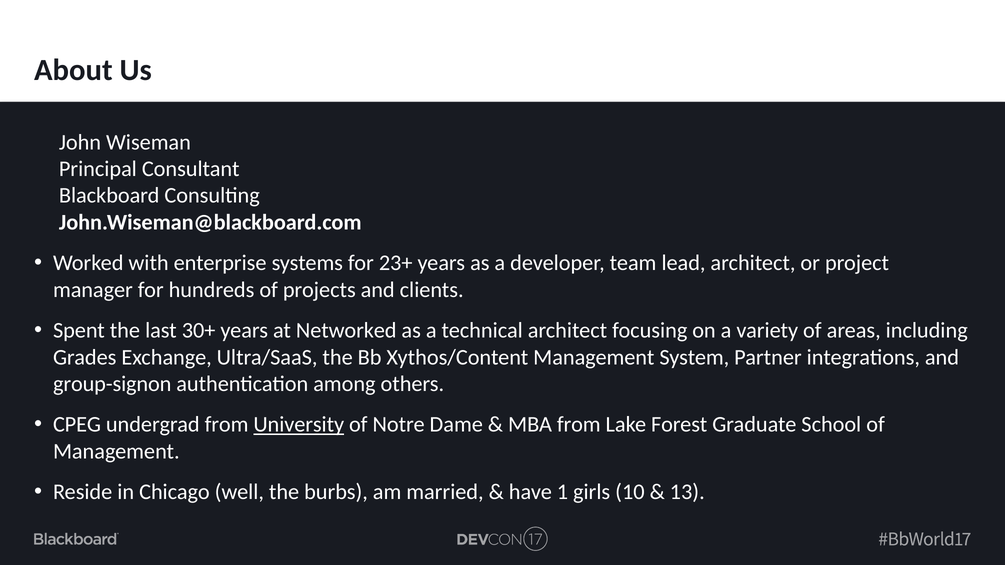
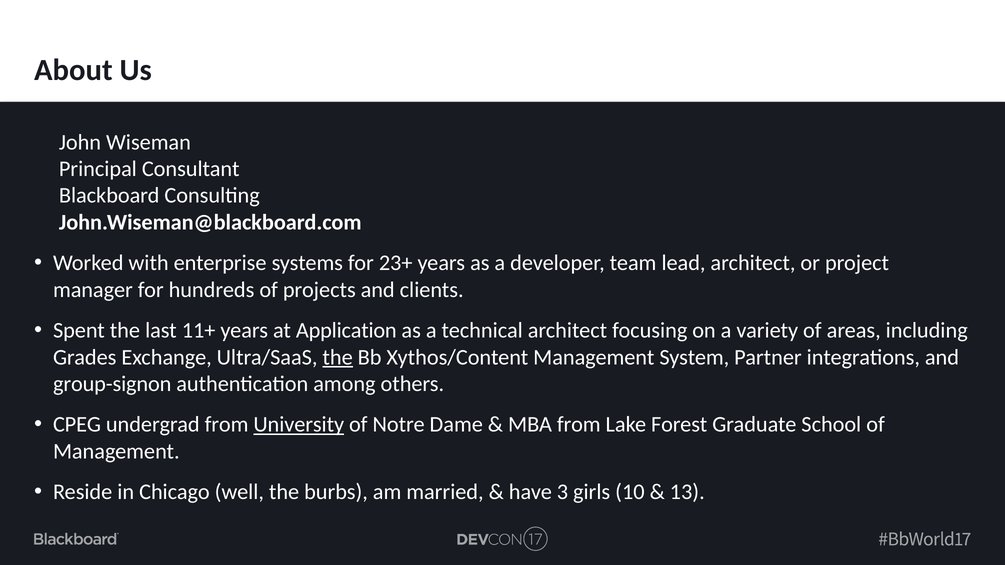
30+: 30+ -> 11+ (199, 331)
Networked: Networked -> Application (346, 331)
the underline: none -> present (338, 357)
1: 1 -> 3 (562, 492)
